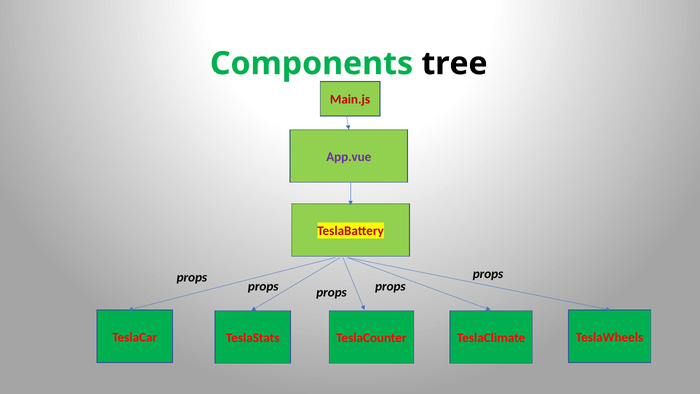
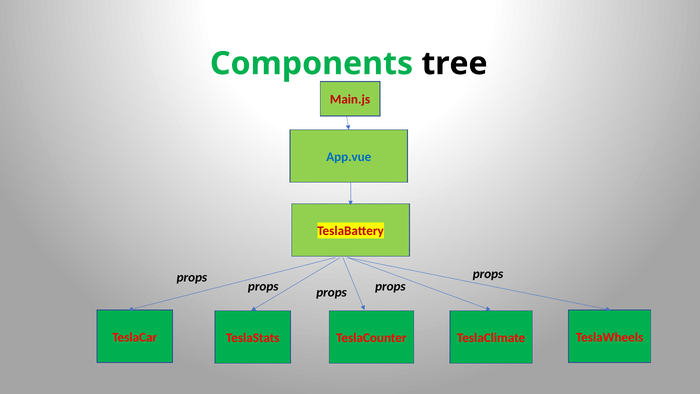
App.vue colour: purple -> blue (349, 157)
